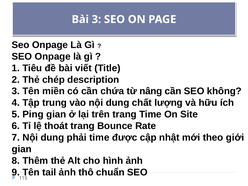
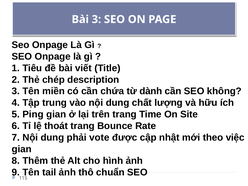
nâng: nâng -> dành (151, 91)
phải time: time -> vote (99, 138)
giới: giới -> việc (235, 138)
